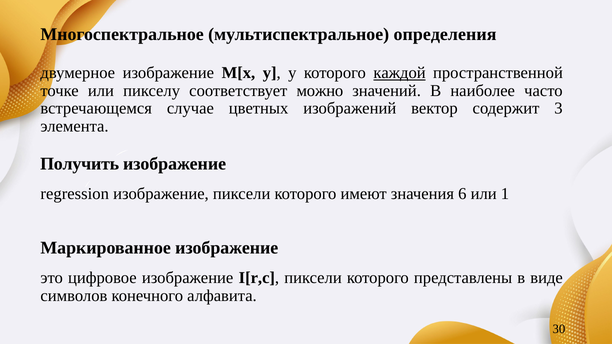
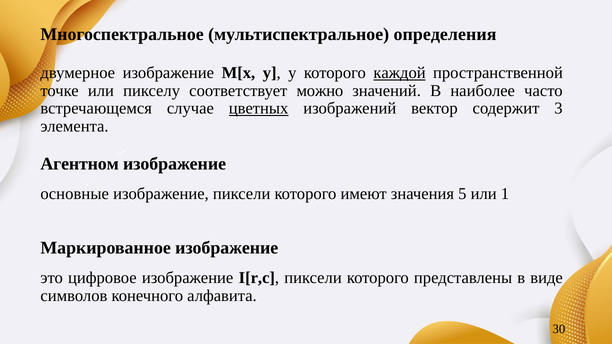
цветных underline: none -> present (259, 109)
Получить: Получить -> Агентном (80, 164)
regression: regression -> основные (75, 194)
6: 6 -> 5 (462, 194)
